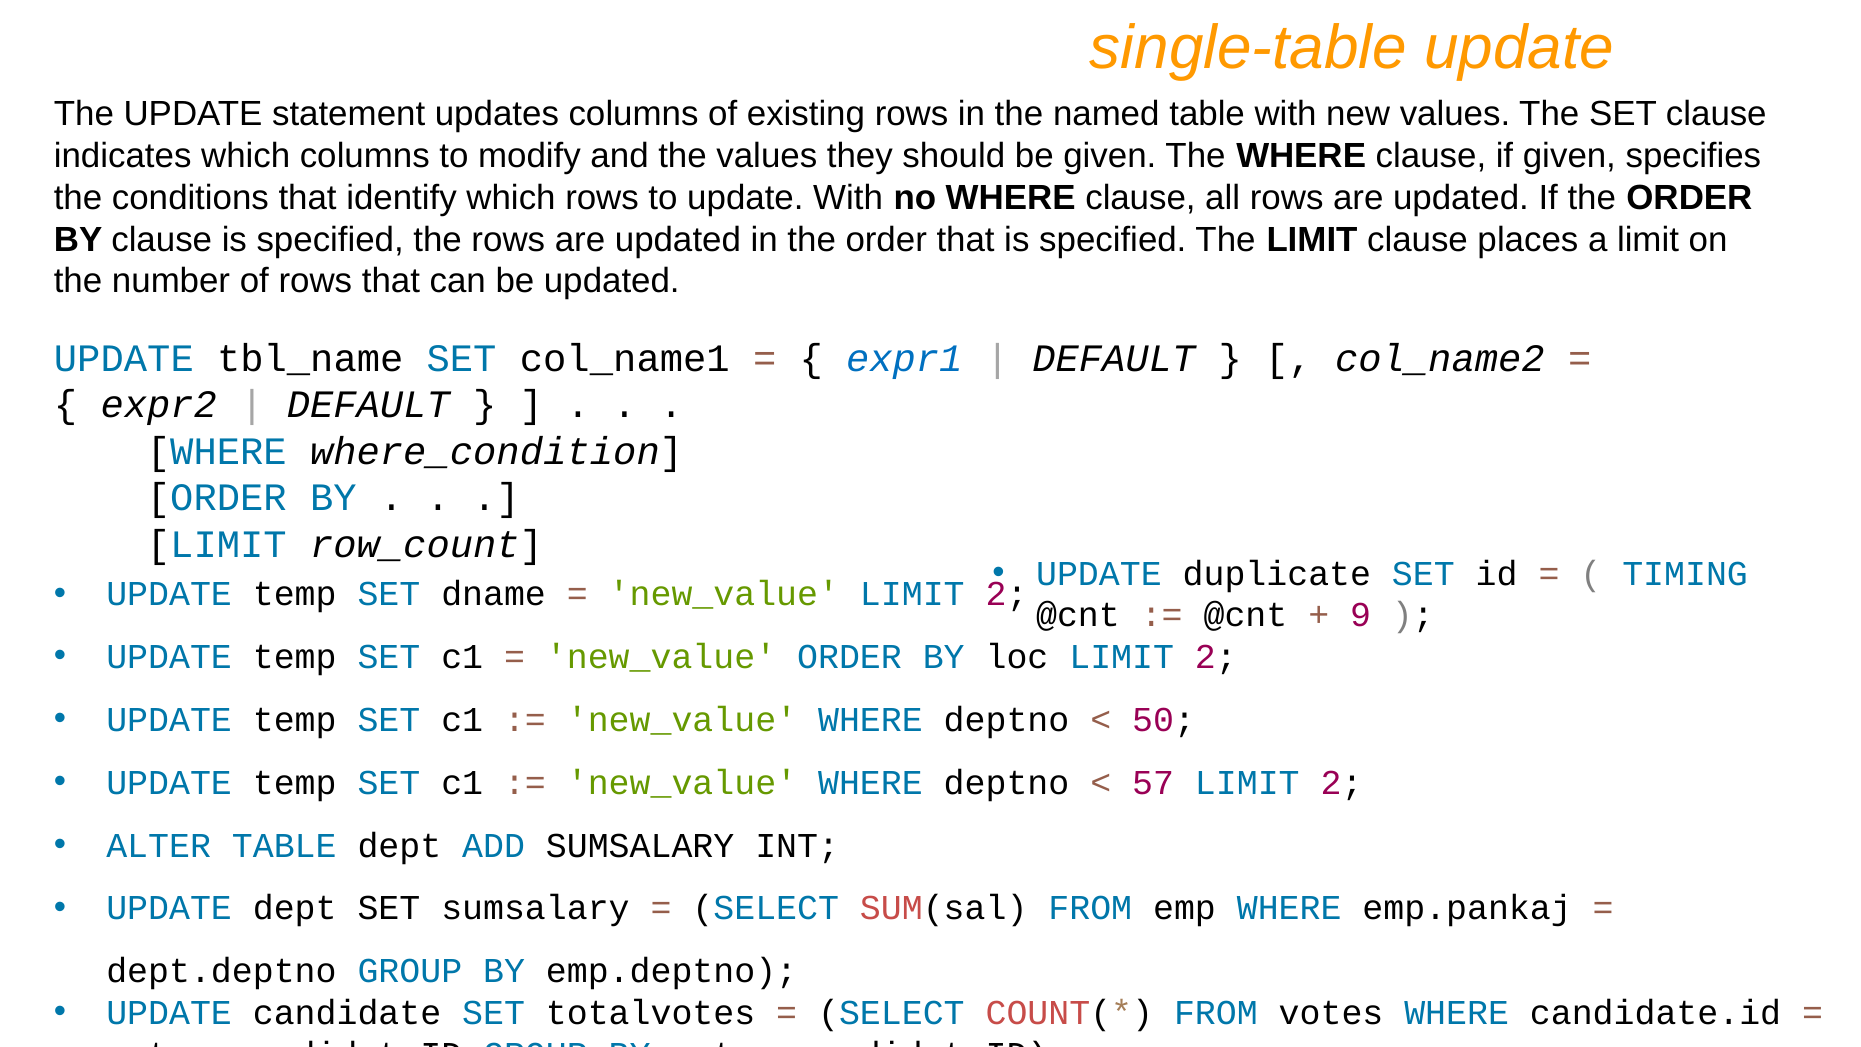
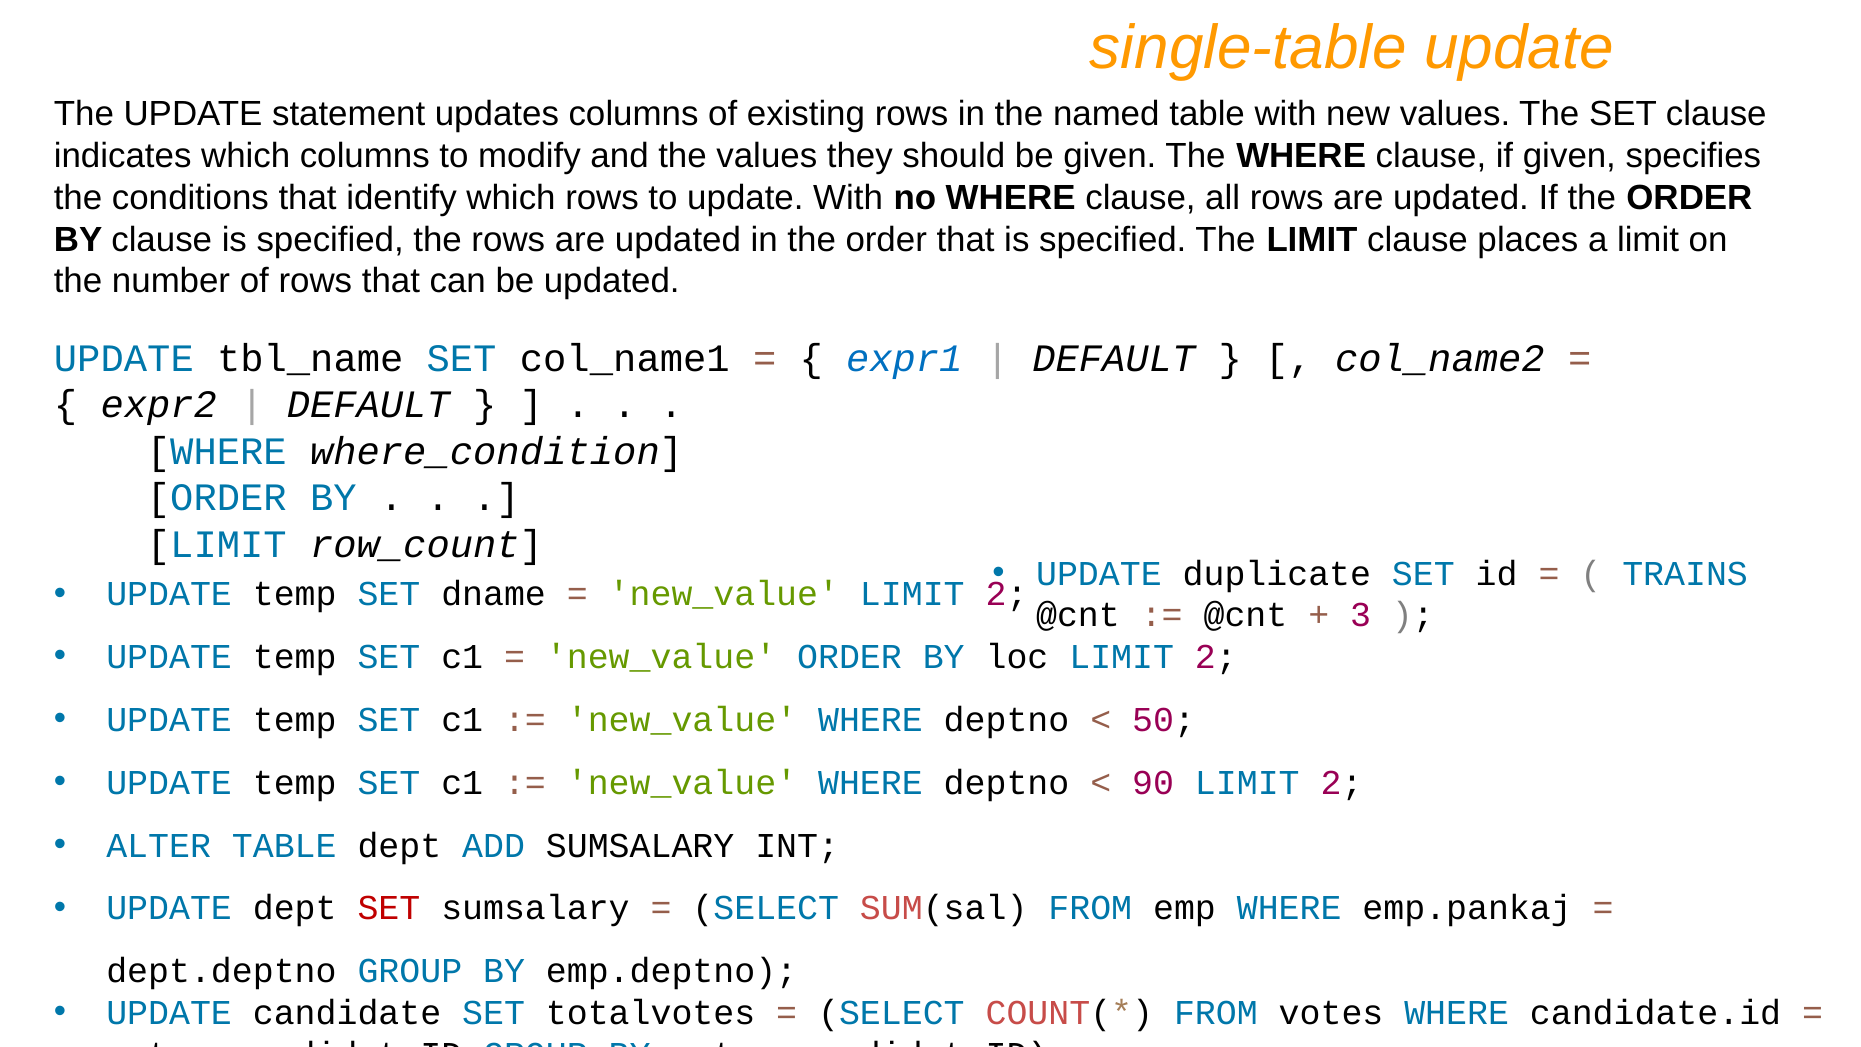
TIMING: TIMING -> TRAINS (1685, 573)
9: 9 -> 3 (1361, 615)
57: 57 -> 90 (1153, 783)
SET colour: black -> red (389, 908)
